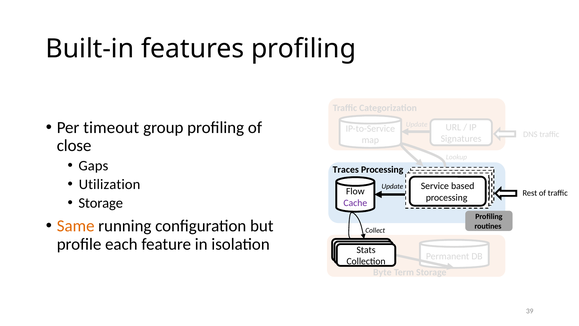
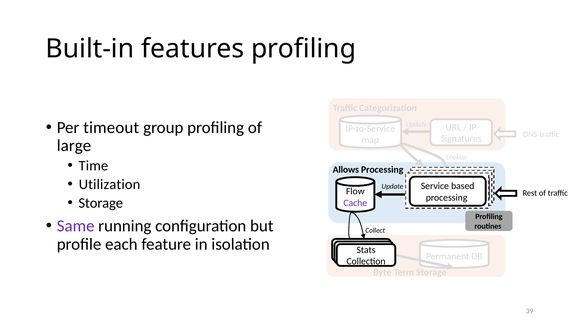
close: close -> large (74, 146)
Gaps: Gaps -> Time (93, 166)
Traces: Traces -> Allows (346, 169)
Same colour: orange -> purple (76, 226)
